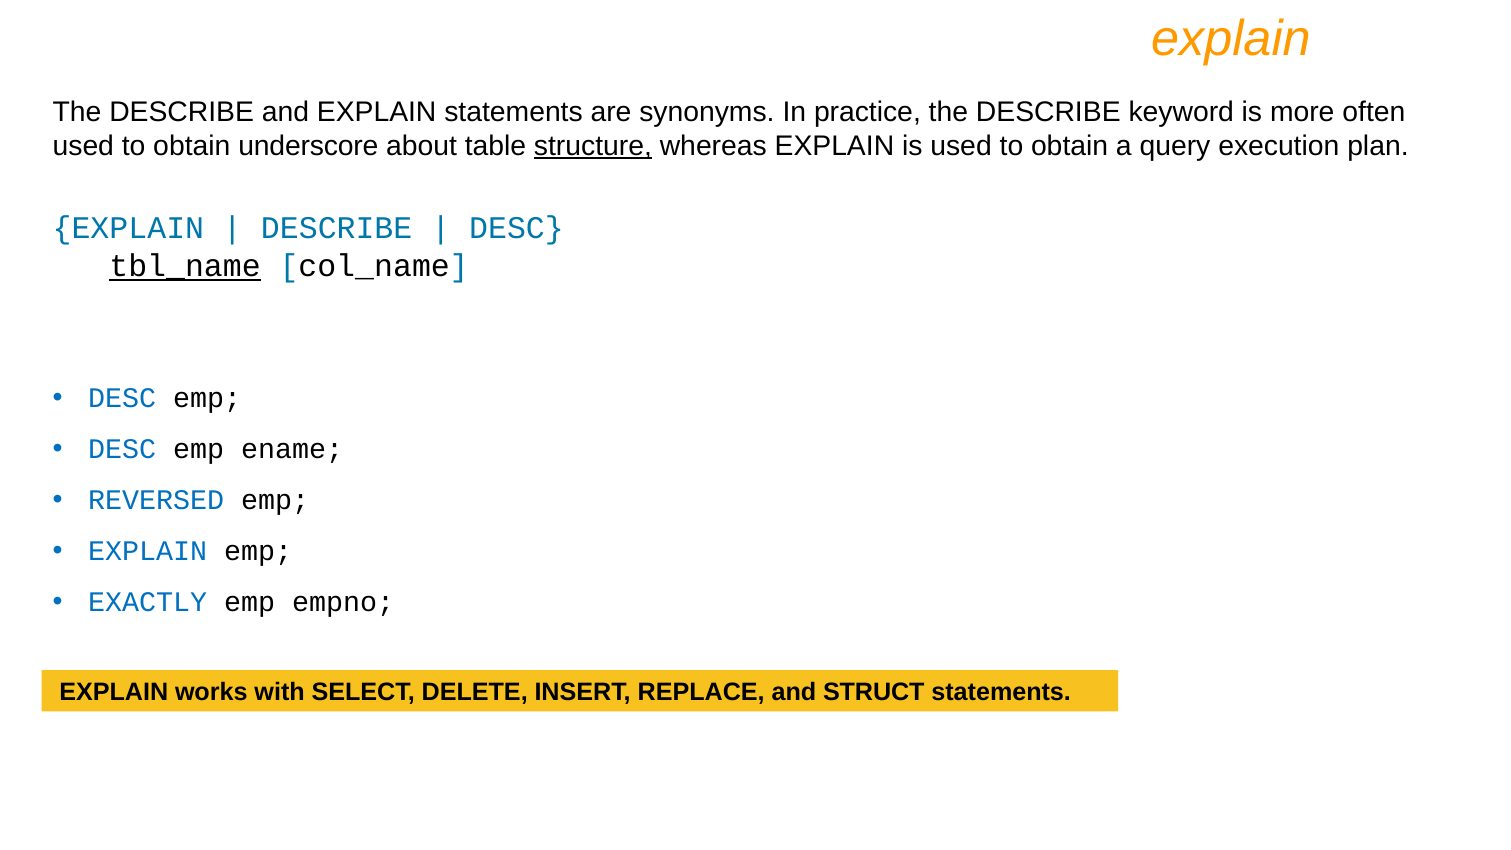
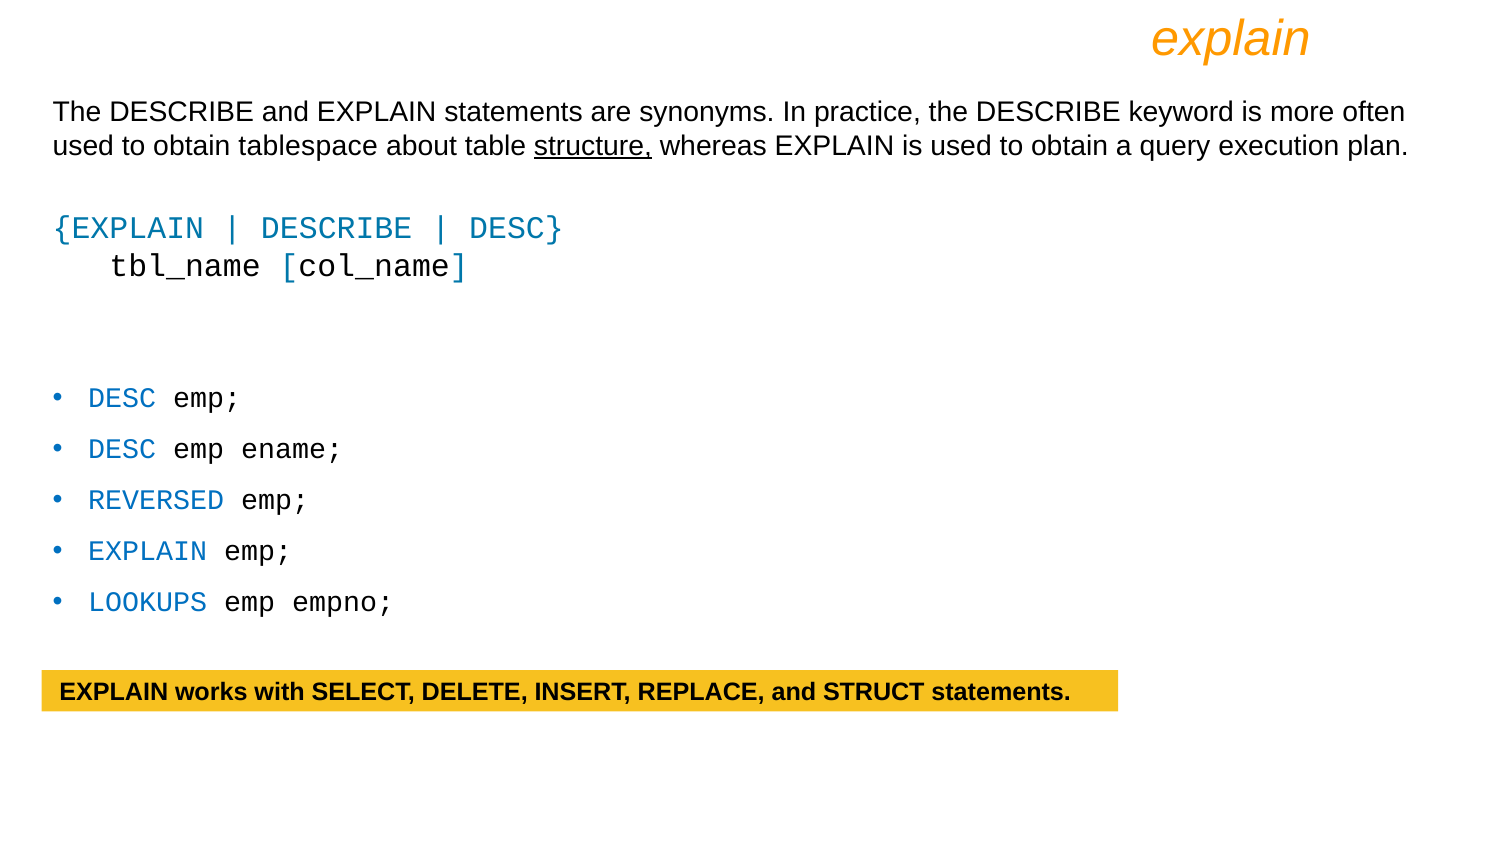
underscore: underscore -> tablespace (308, 146)
tbl_name underline: present -> none (185, 266)
EXACTLY: EXACTLY -> LOOKUPS (148, 602)
